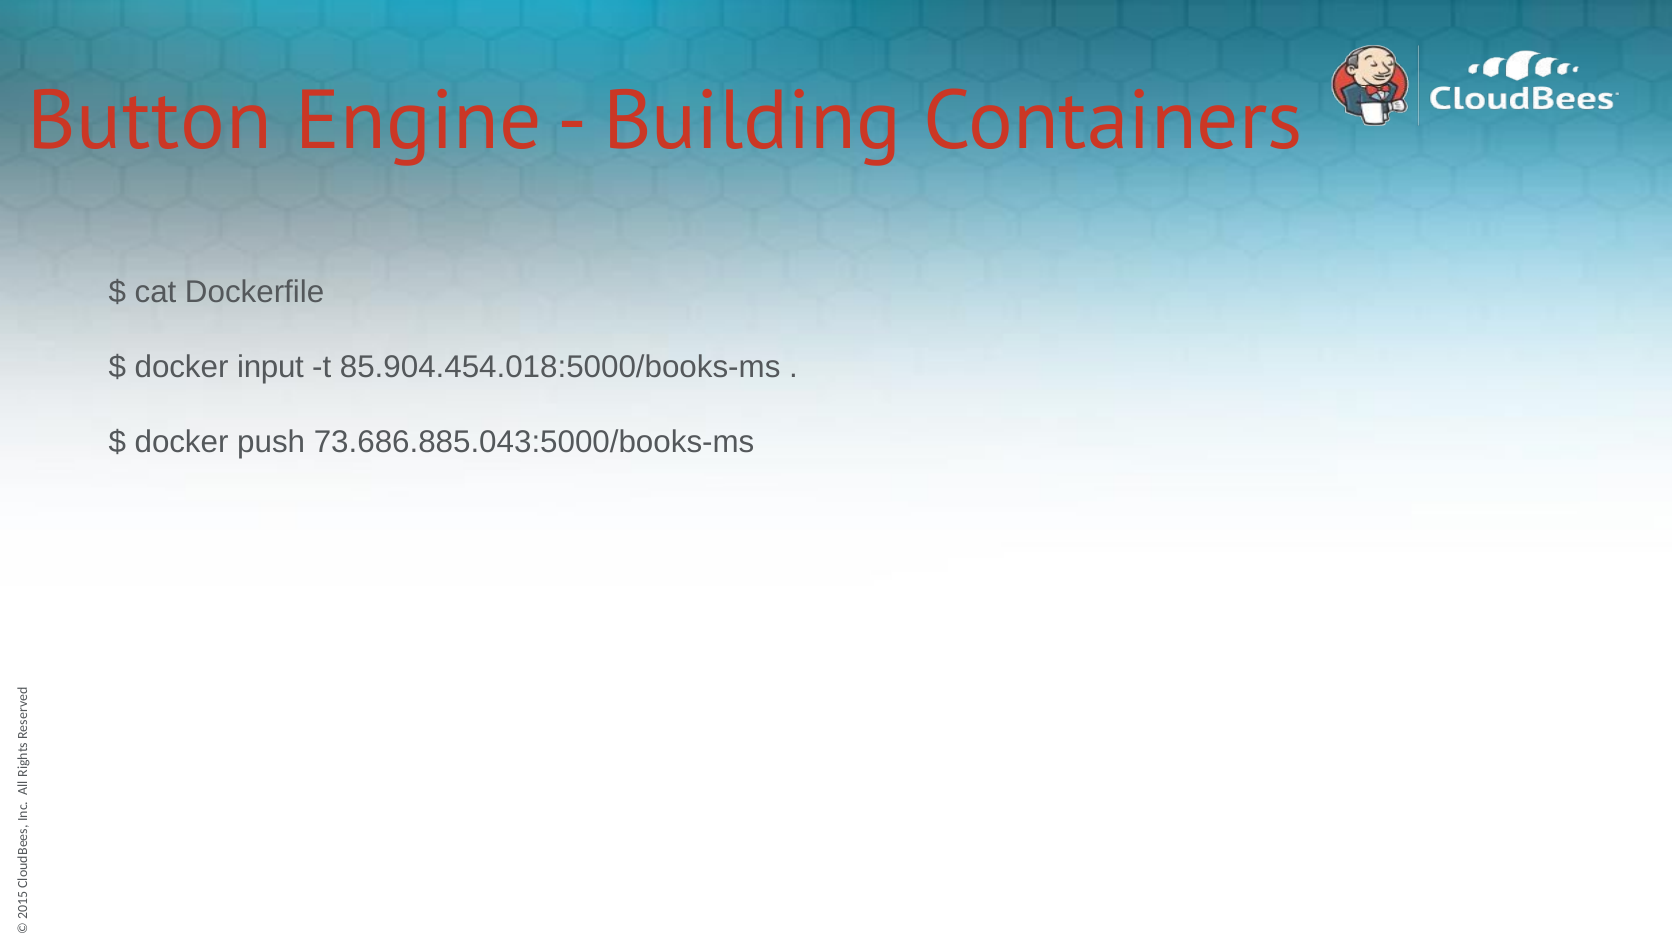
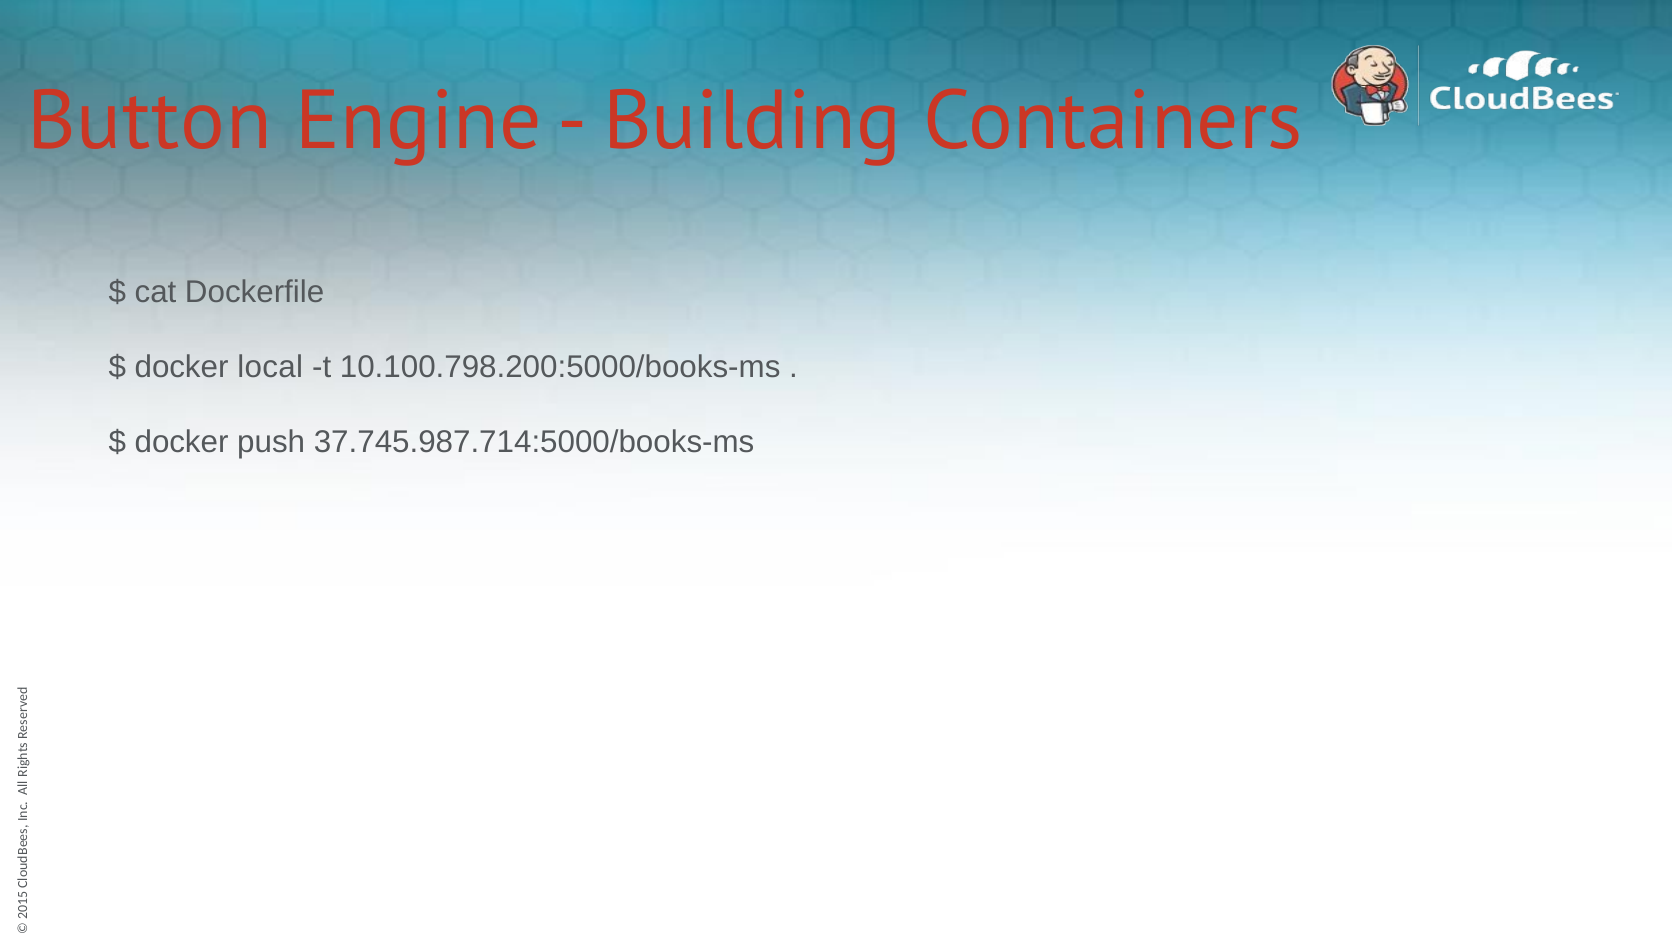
input: input -> local (270, 367)
85.904.454.018:5000/books-ms: 85.904.454.018:5000/books-ms -> 10.100.798.200:5000/books-ms (560, 367)
73.686.885.043:5000/books-ms: 73.686.885.043:5000/books-ms -> 37.745.987.714:5000/books-ms (534, 442)
